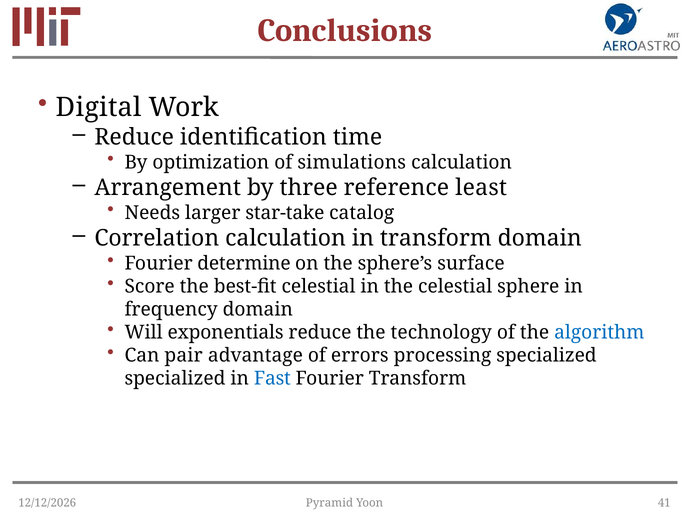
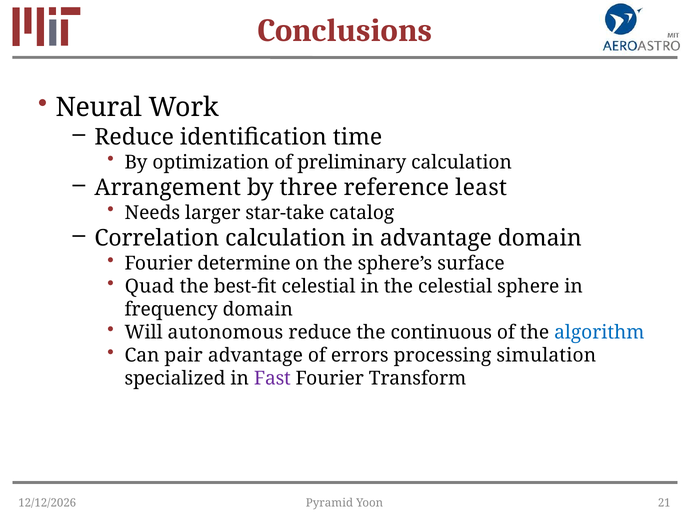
Digital: Digital -> Neural (99, 108)
simulations: simulations -> preliminary (352, 162)
in transform: transform -> advantage (436, 238)
Score: Score -> Quad (150, 286)
exponentials: exponentials -> autonomous (225, 332)
technology: technology -> continuous (441, 332)
processing specialized: specialized -> simulation (546, 355)
Fast colour: blue -> purple (272, 378)
41: 41 -> 21 (664, 503)
